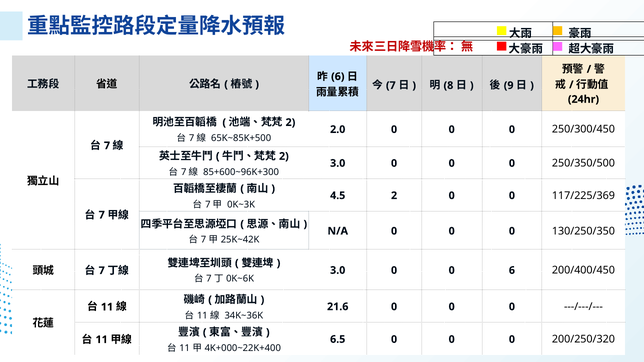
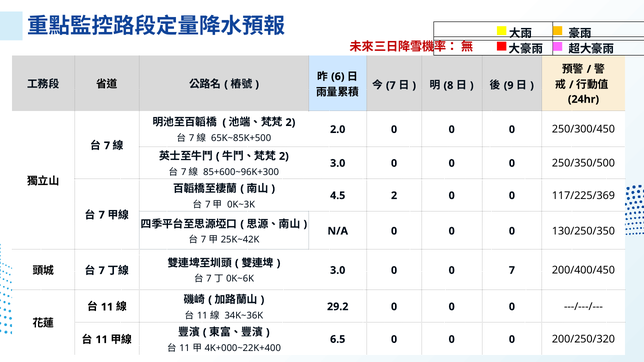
0 6: 6 -> 7 (512, 270)
21.6: 21.6 -> 29.2 (338, 307)
